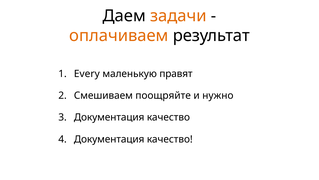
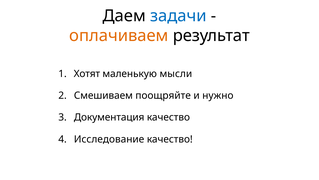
задачи colour: orange -> blue (178, 16)
Every: Every -> Хотят (87, 74)
правят: правят -> мысли (176, 74)
Документация: Документация -> Исследование (109, 139)
